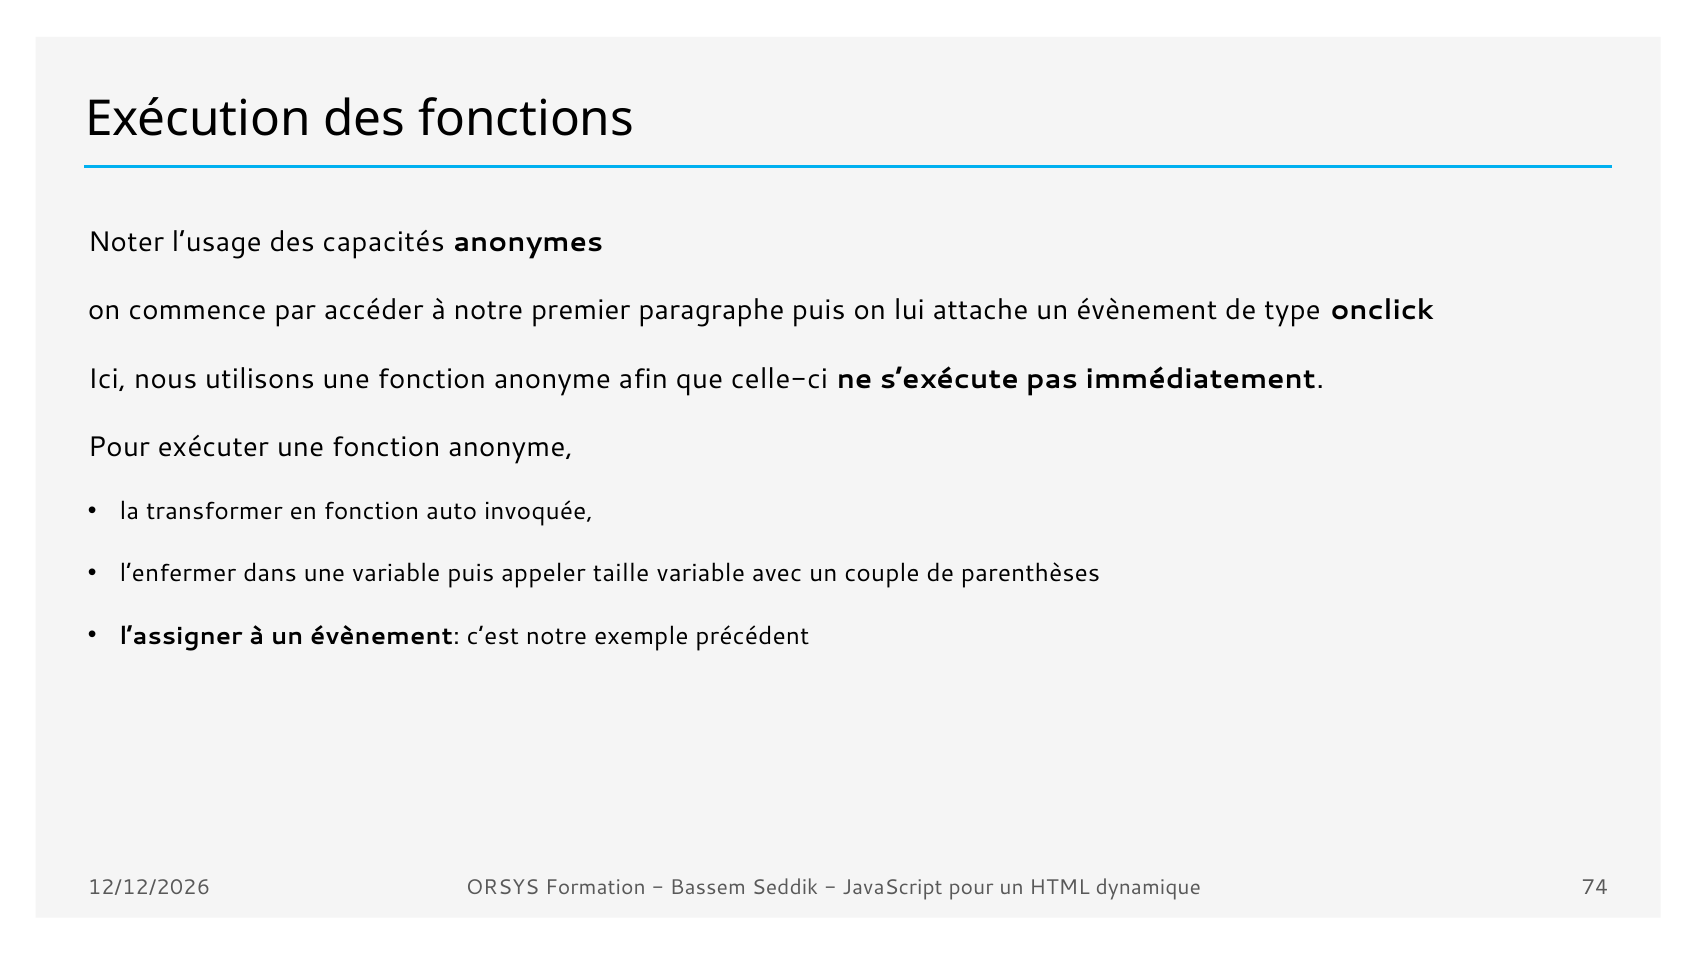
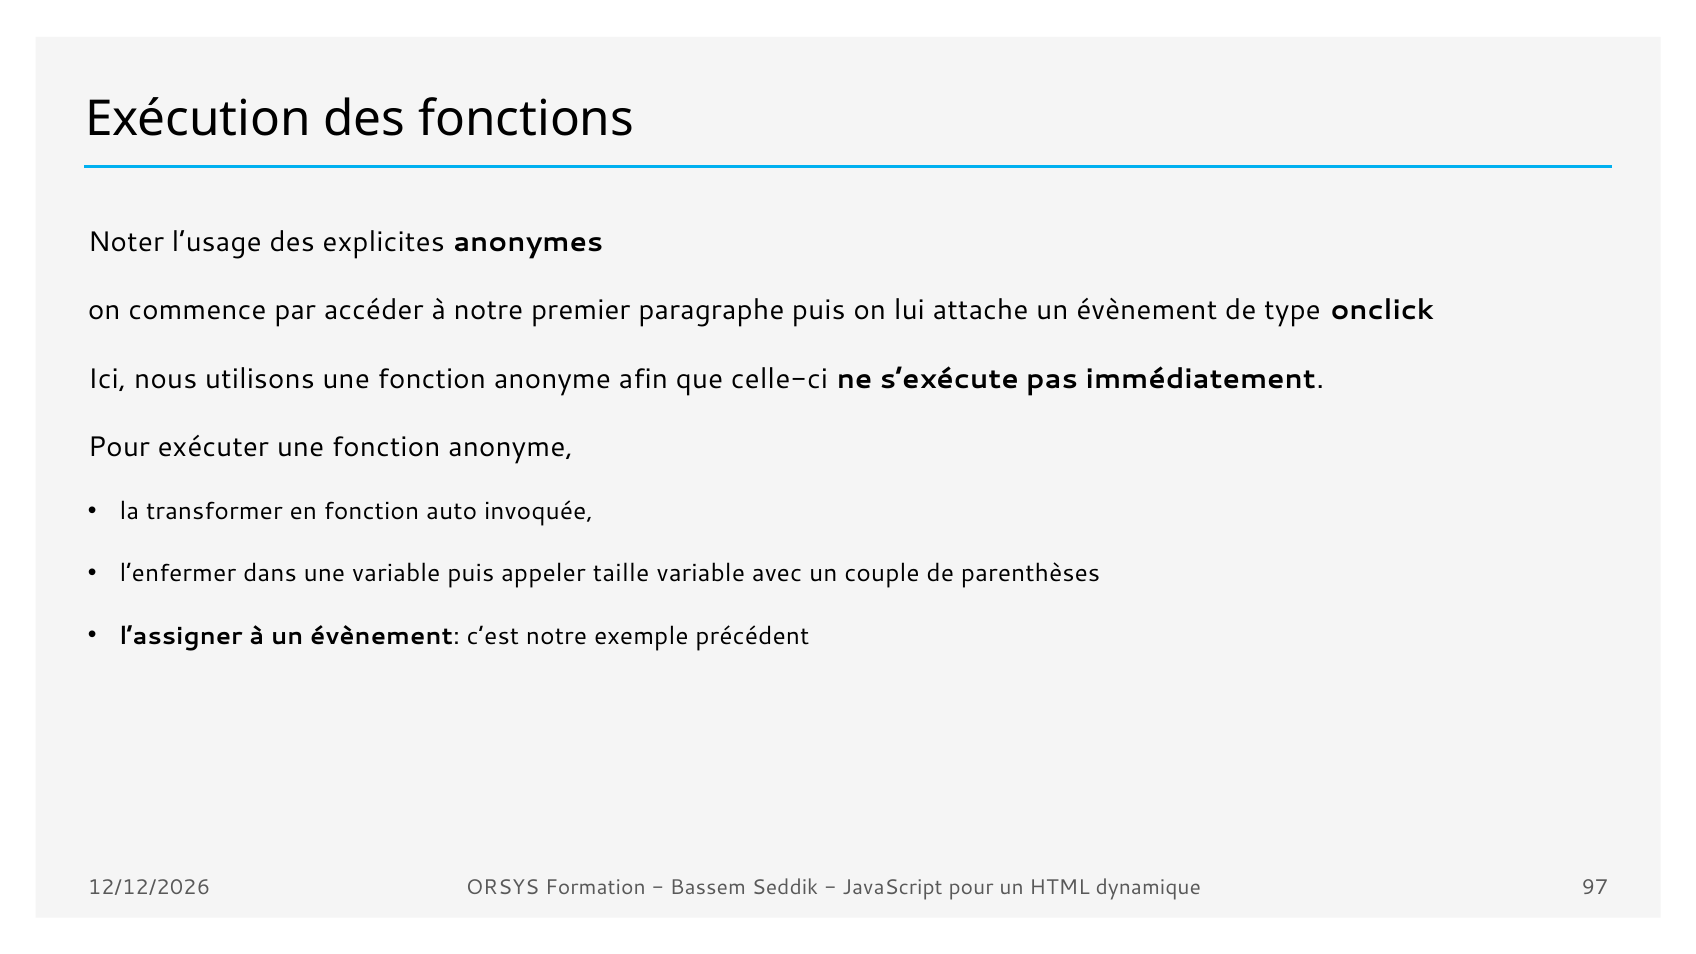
capacités: capacités -> explicites (384, 242)
74: 74 -> 97 (1595, 888)
